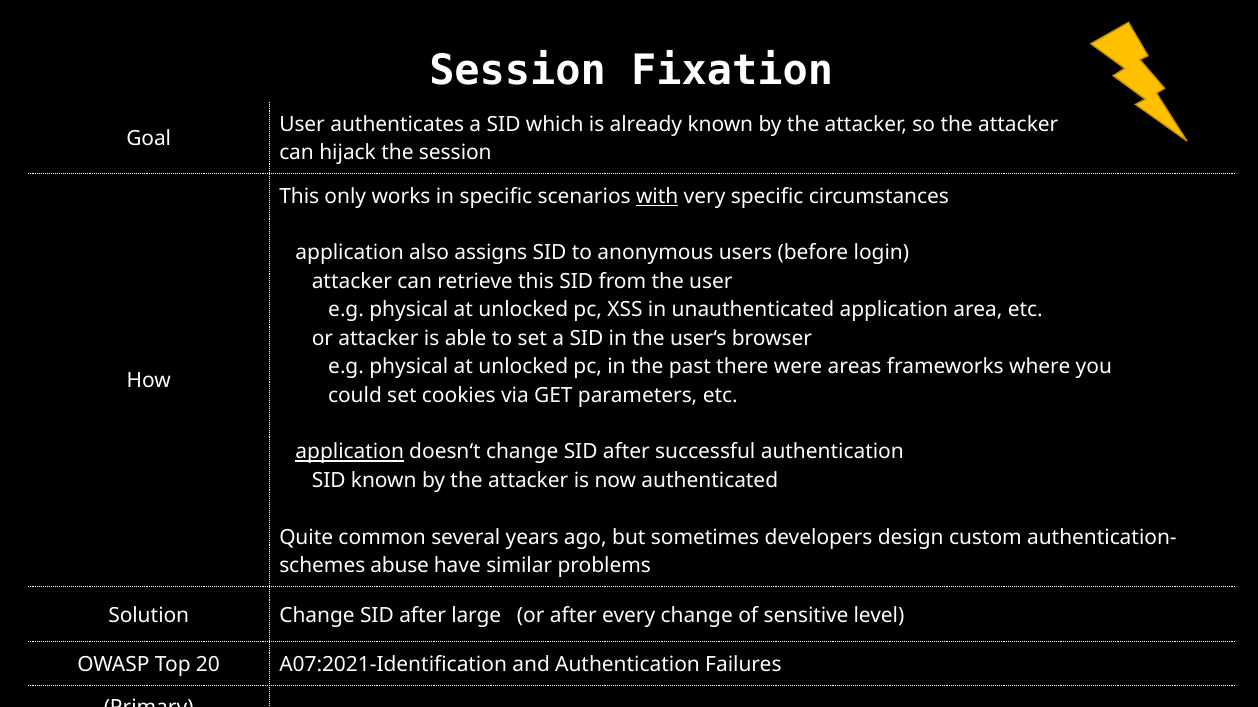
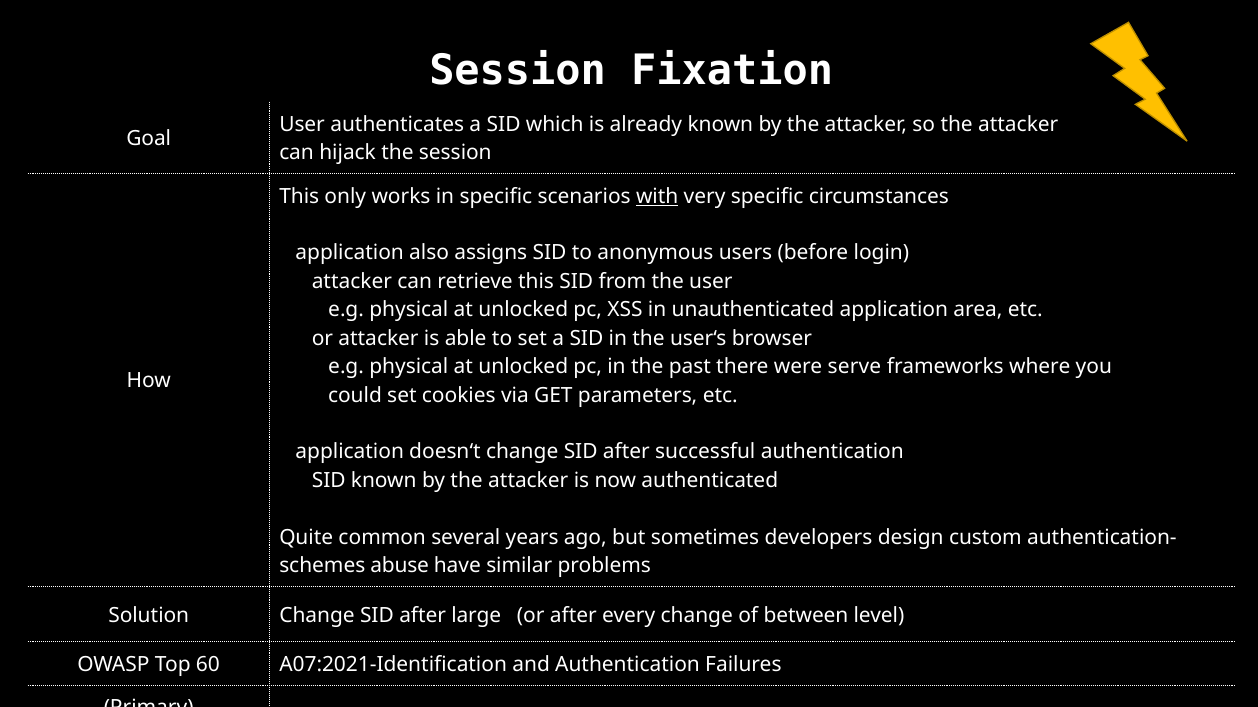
areas: areas -> serve (854, 367)
application underline: present -> none (350, 452)
sensitive: sensitive -> between (806, 616)
20: 20 -> 60 (208, 665)
